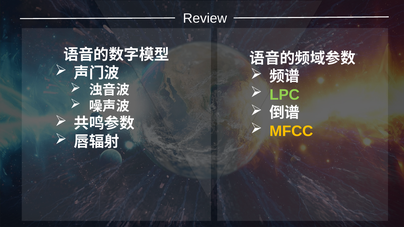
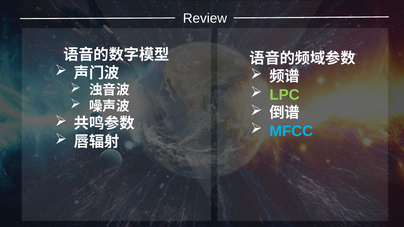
MFCC colour: yellow -> light blue (291, 131)
